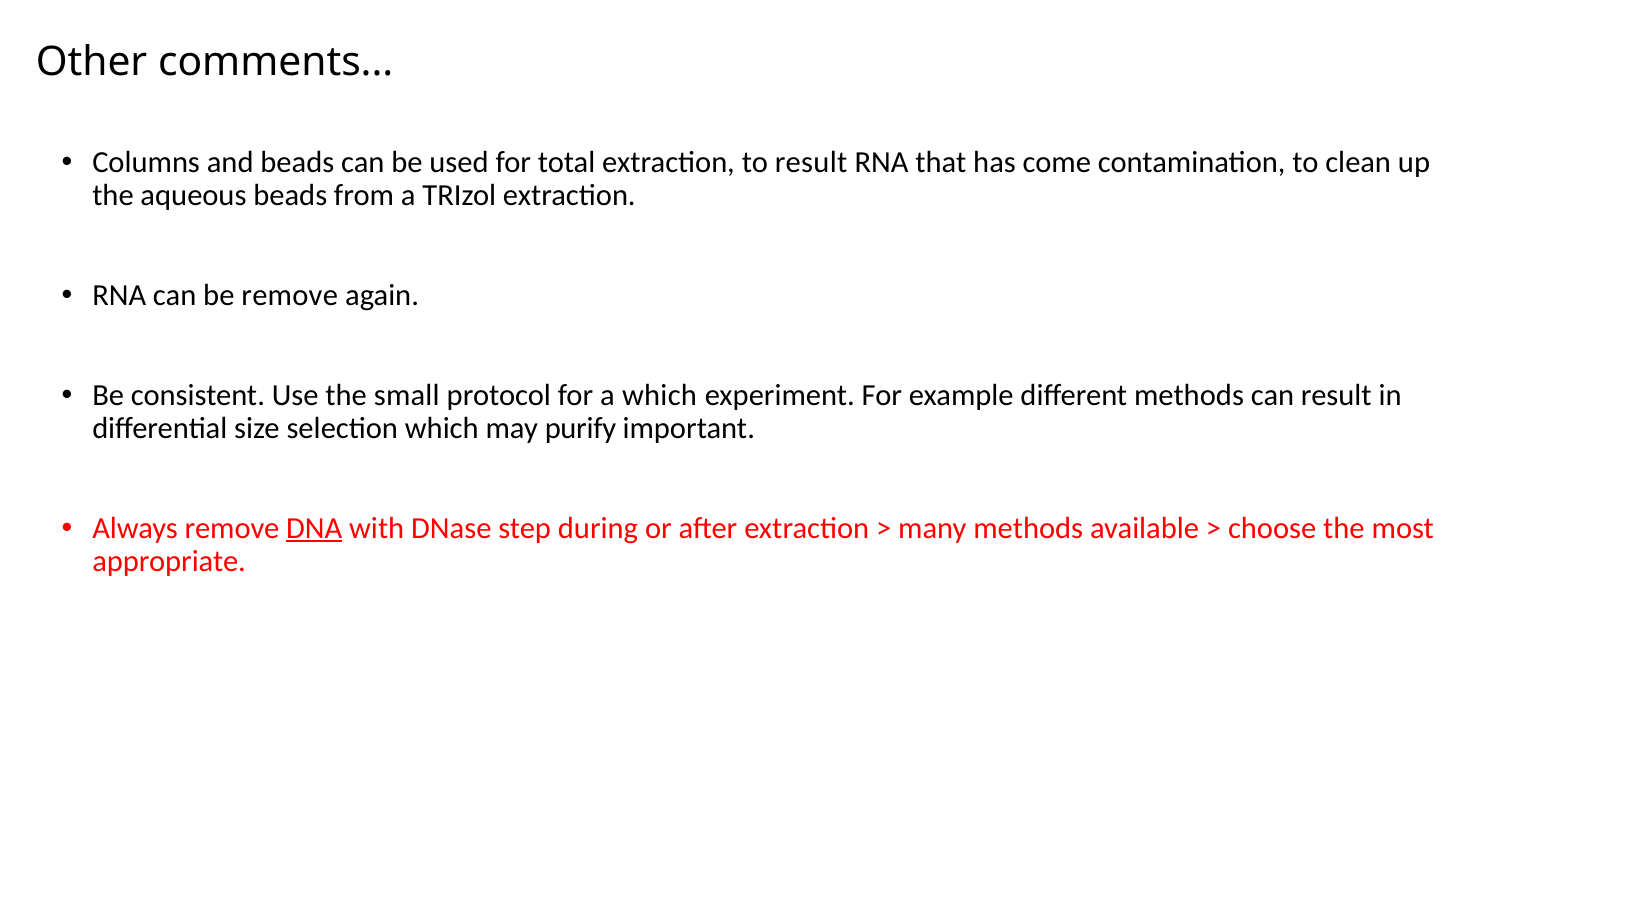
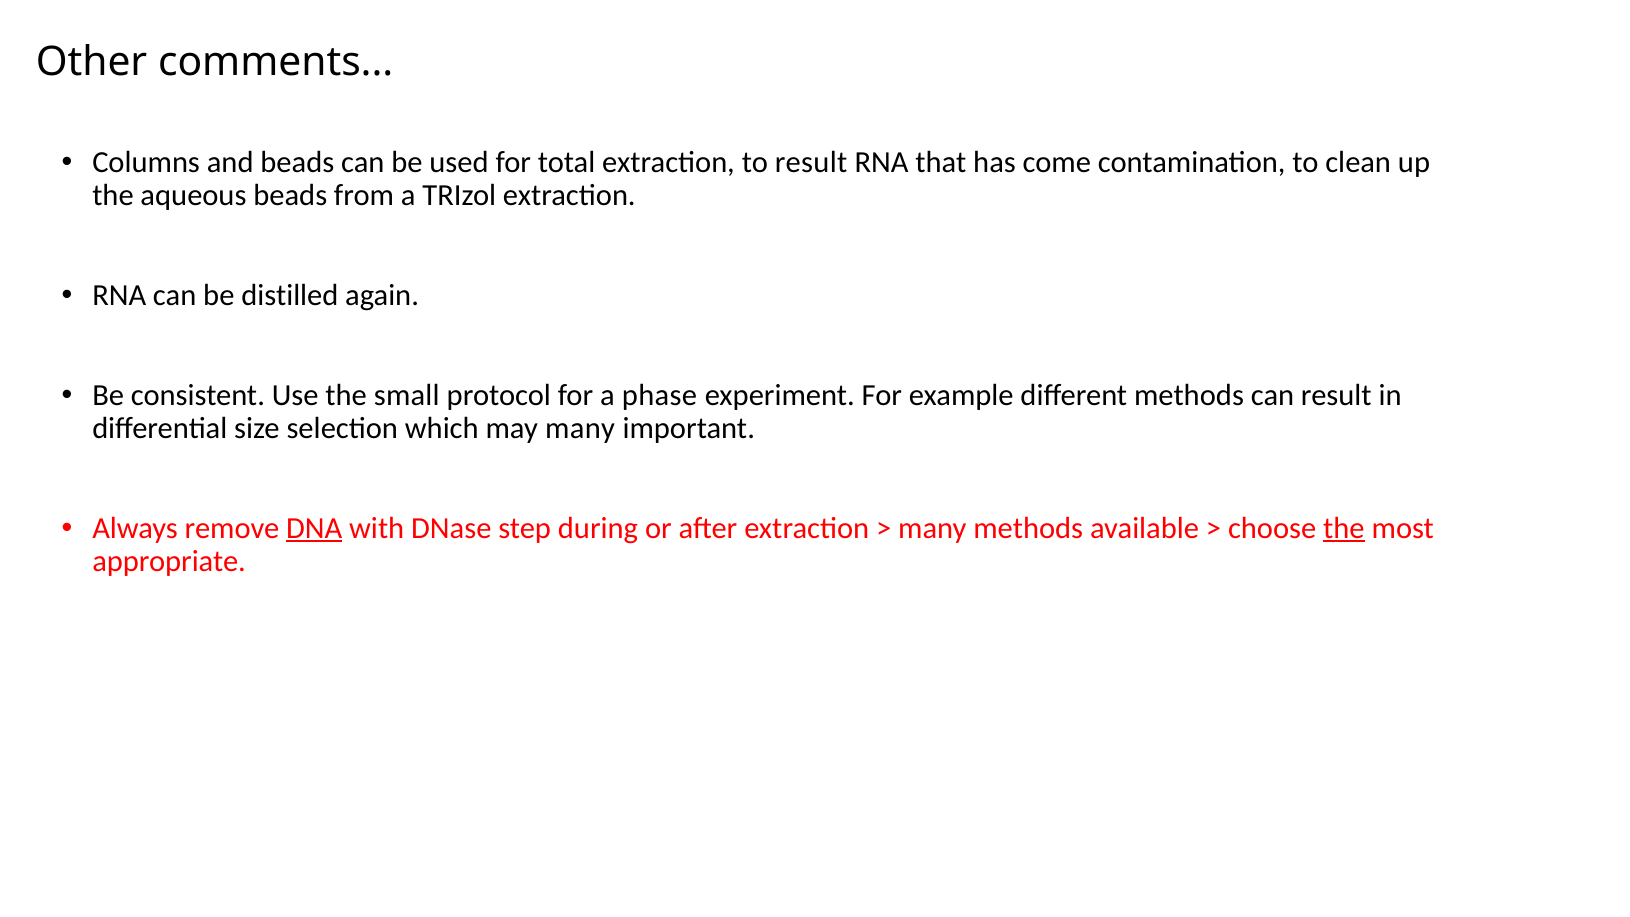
be remove: remove -> distilled (290, 295)
a which: which -> phase (660, 395)
may purify: purify -> many (580, 428)
the underline: none -> present (1344, 528)
